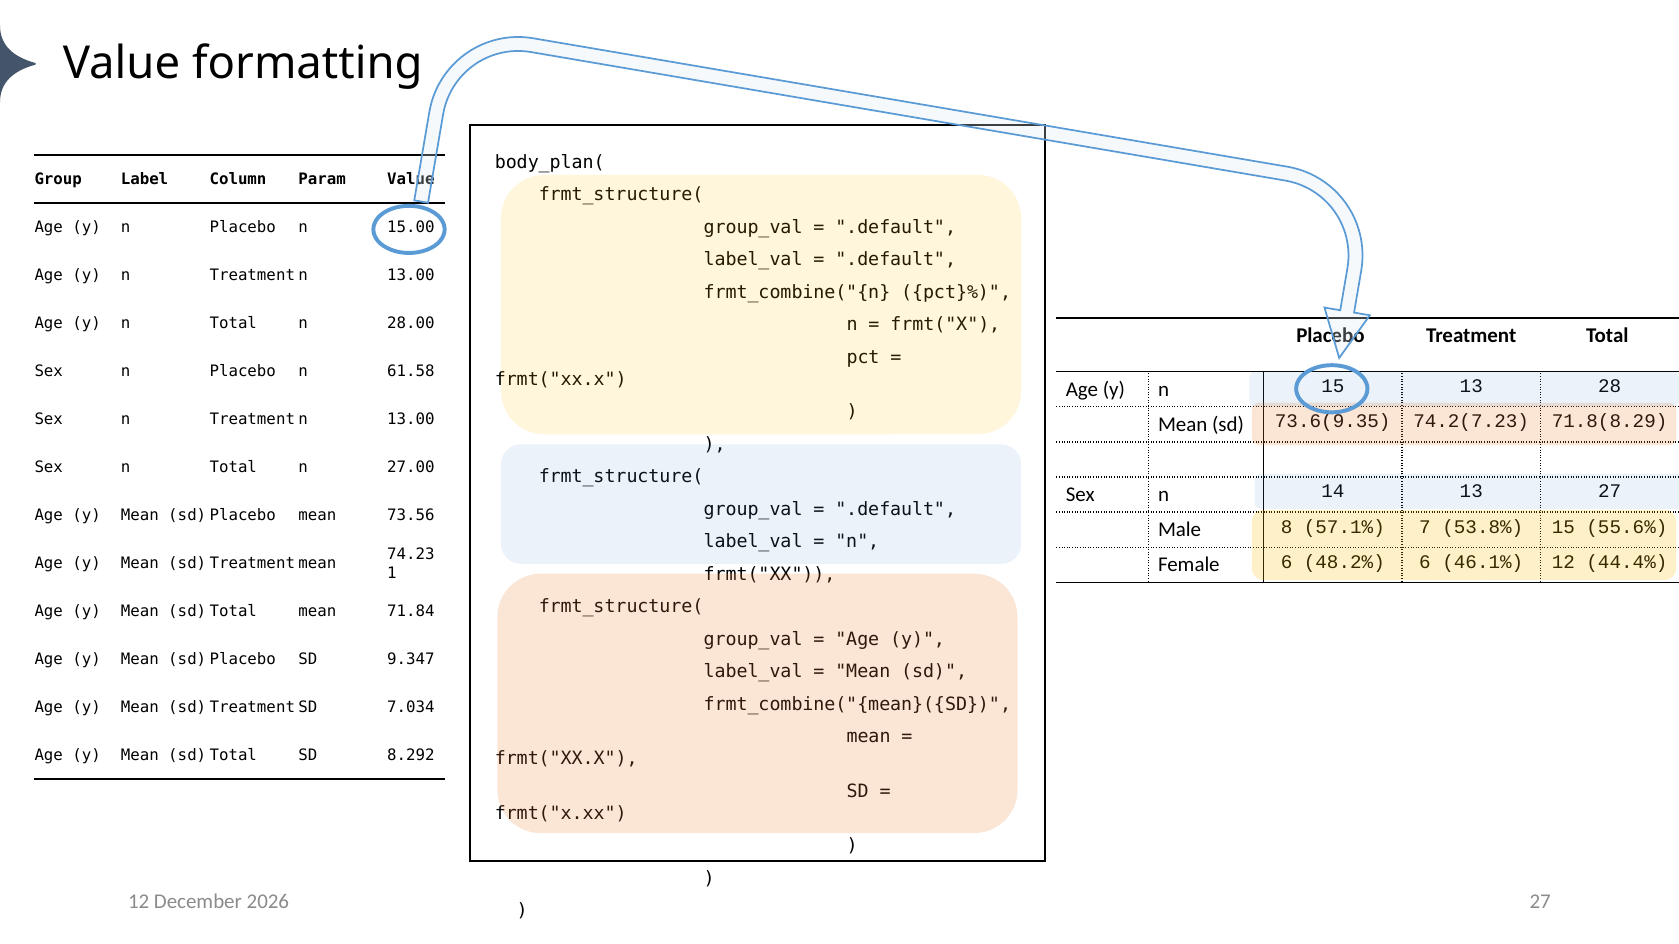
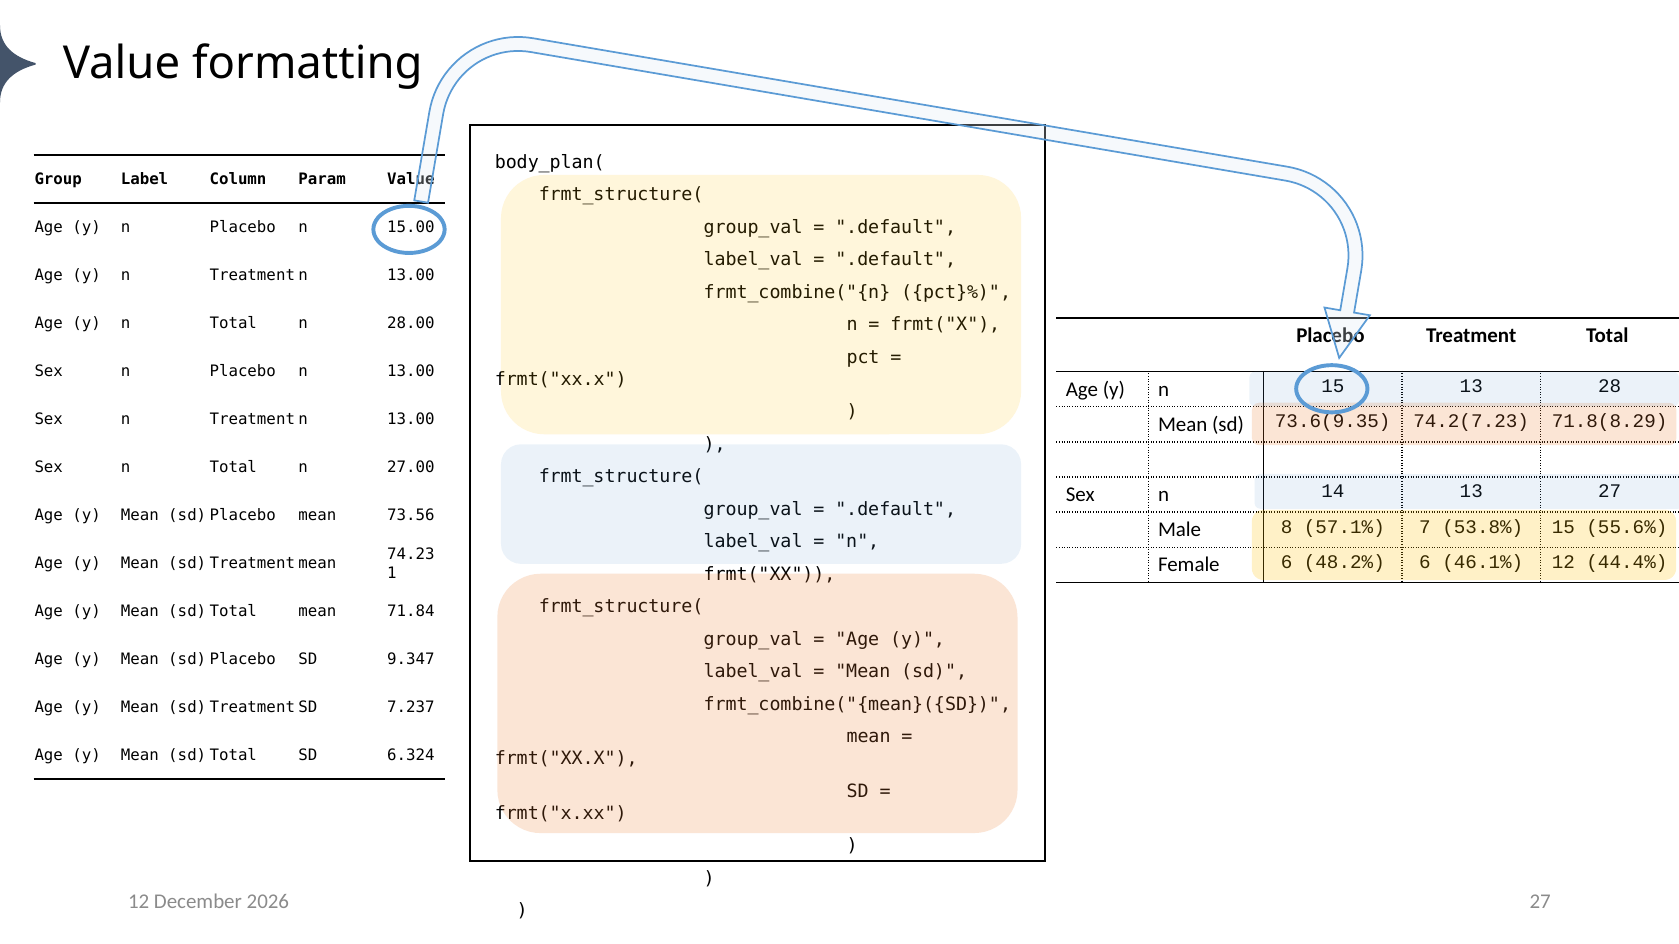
n 61.58: 61.58 -> 13.00 (411, 372)
7.034: 7.034 -> 7.237 (411, 708)
8.292: 8.292 -> 6.324 (411, 756)
